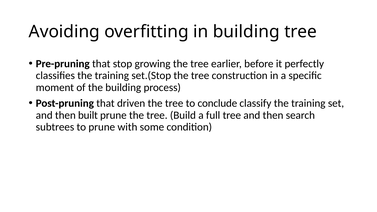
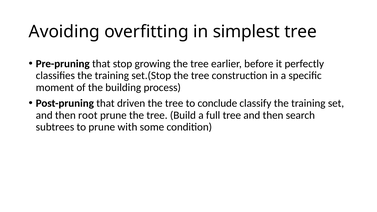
in building: building -> simplest (246, 32)
built: built -> root (88, 115)
